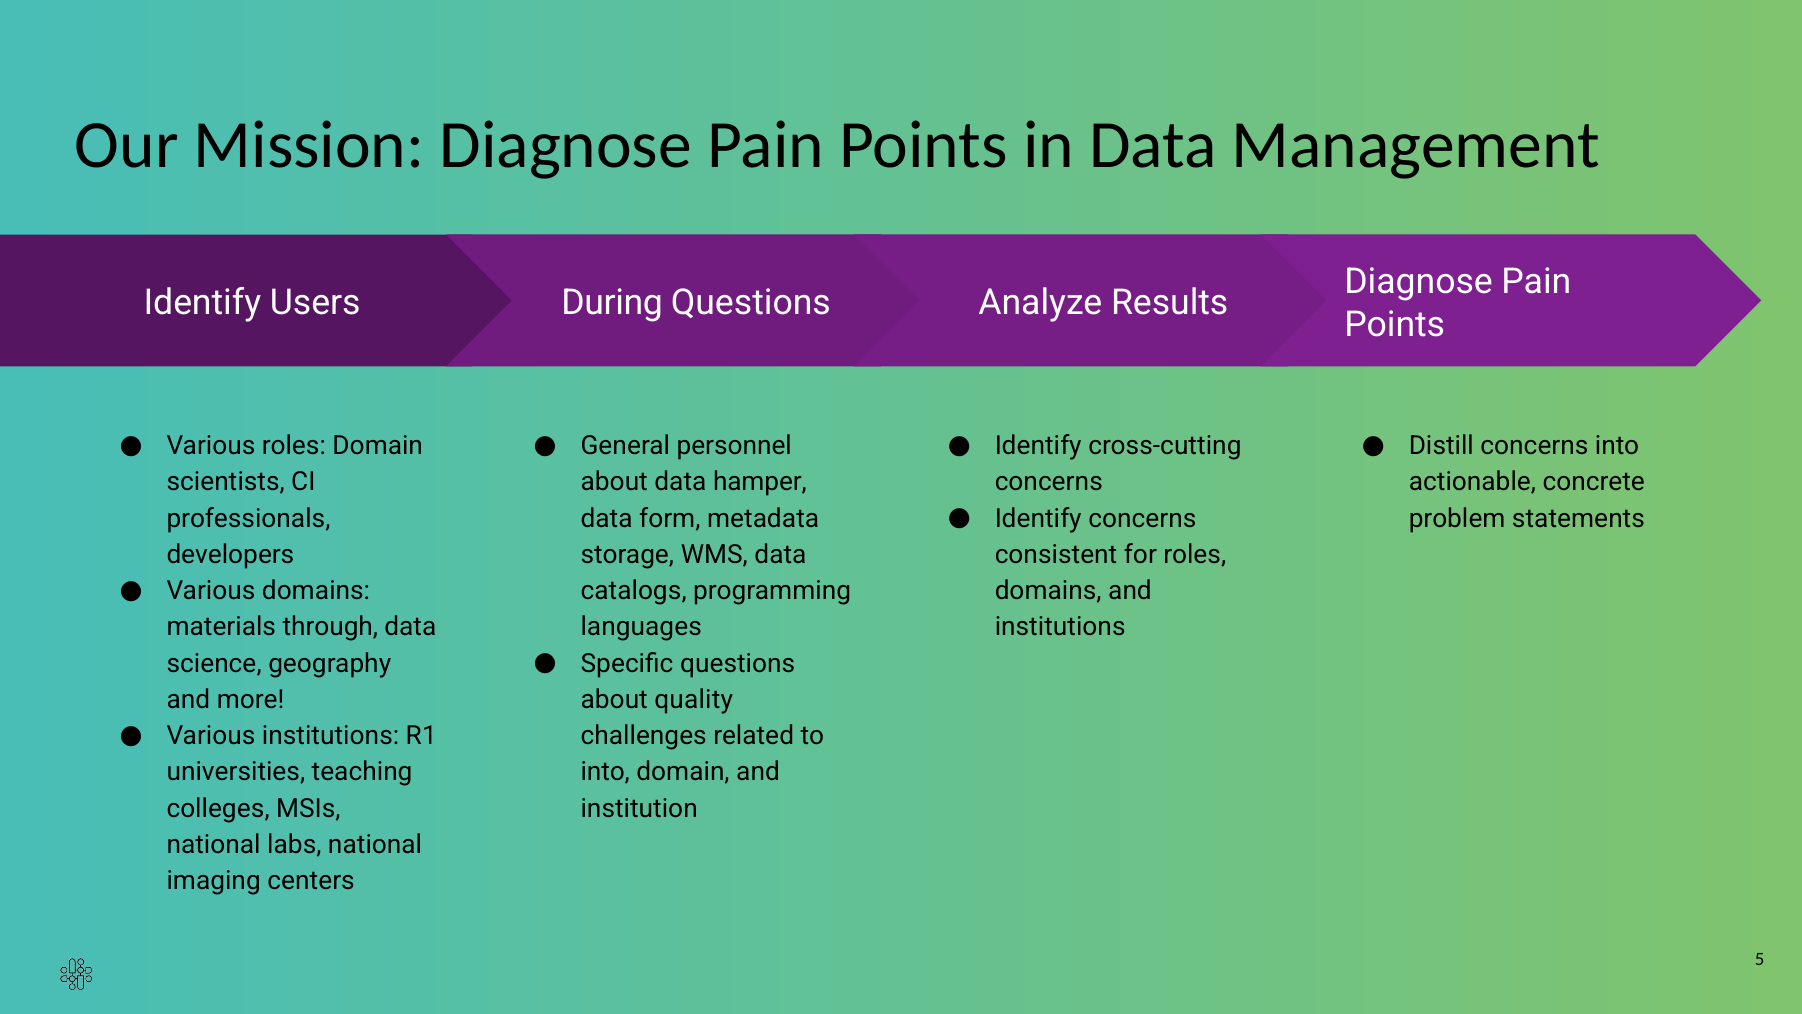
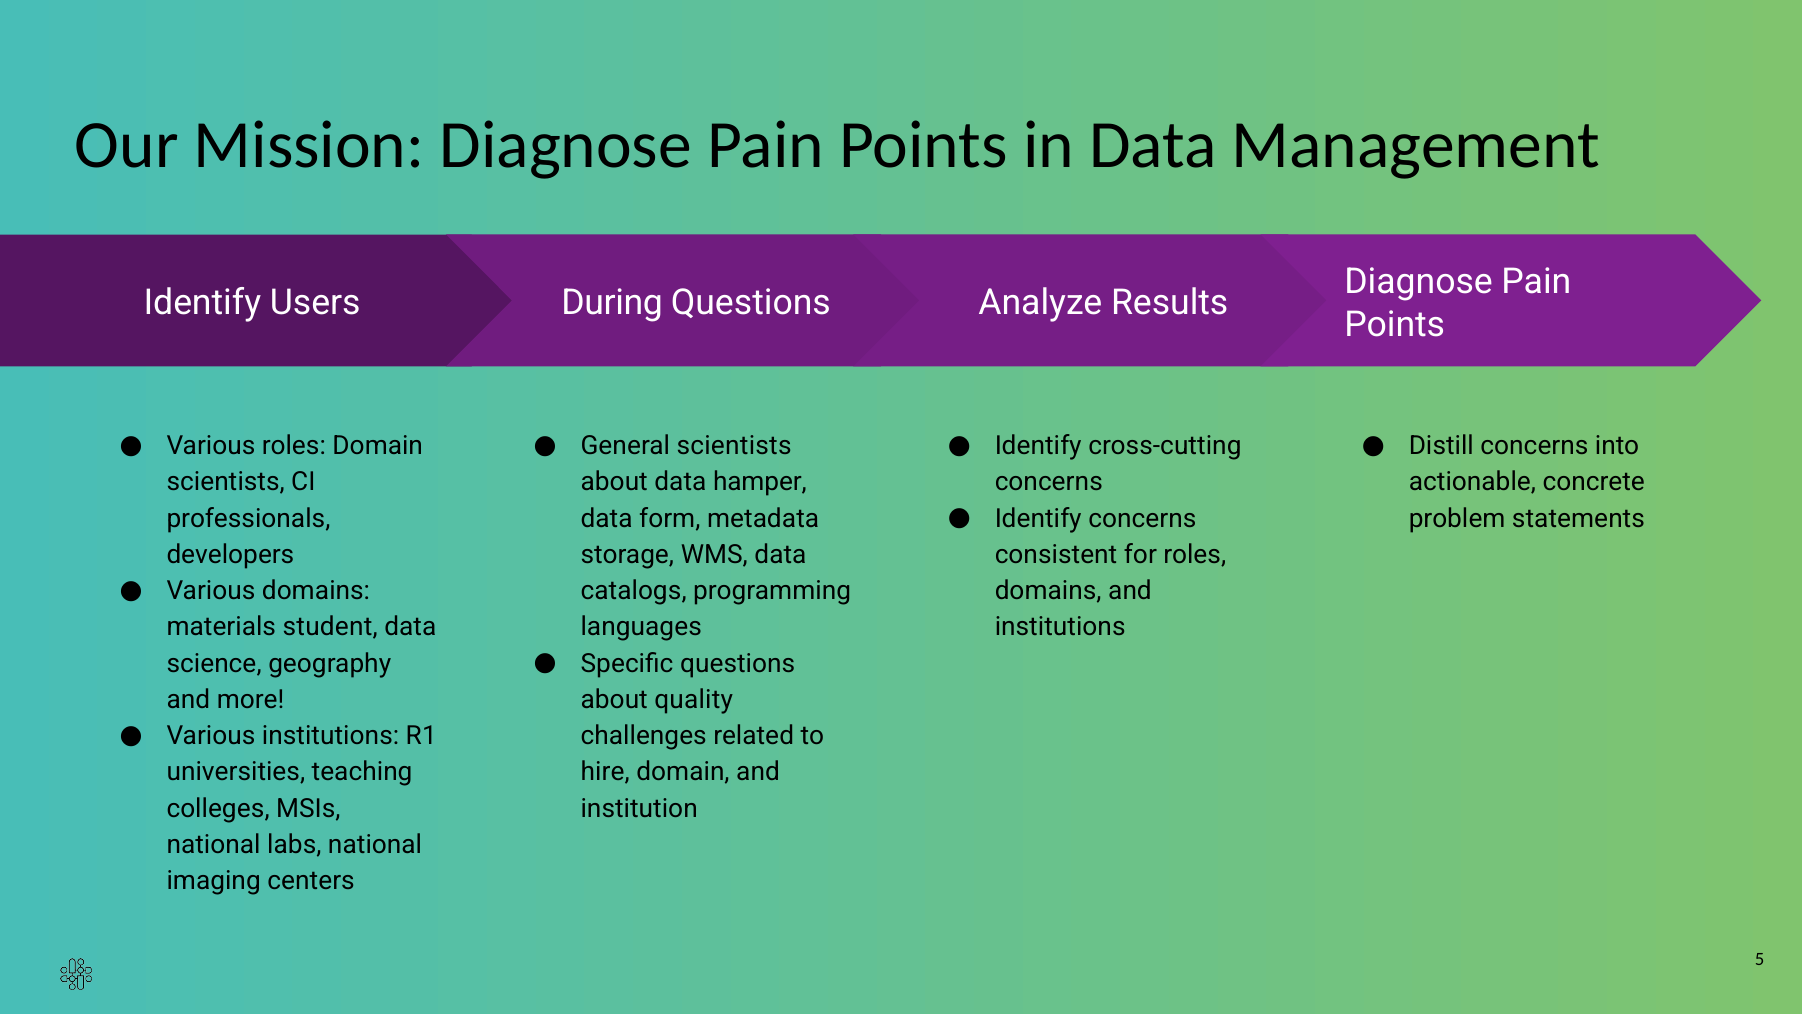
General personnel: personnel -> scientists (734, 446)
through: through -> student (330, 627)
into: into -> hire (605, 772)
